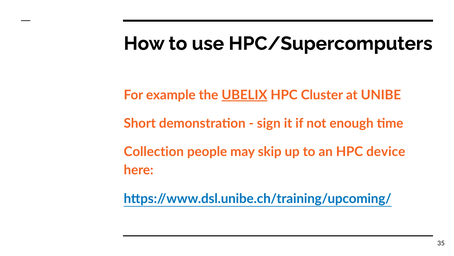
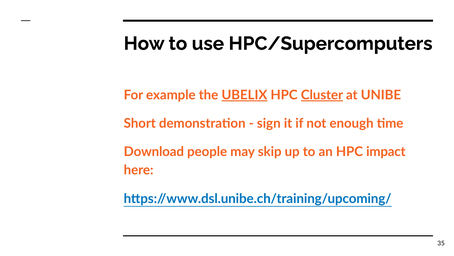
Cluster underline: none -> present (322, 95)
Collection: Collection -> Download (154, 152)
device: device -> impact (386, 152)
